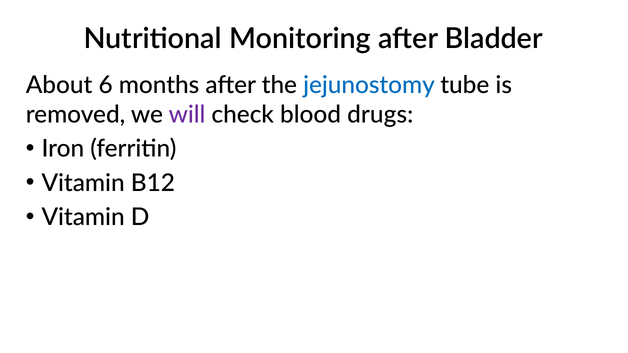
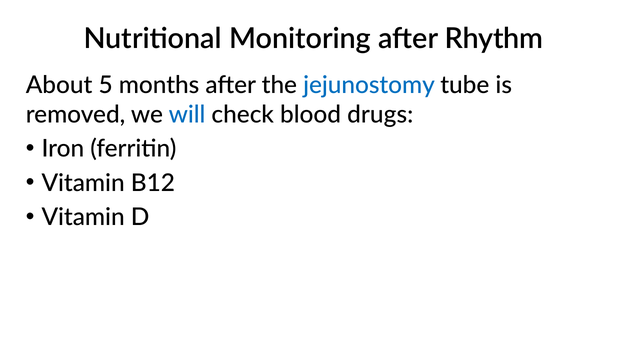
Bladder: Bladder -> Rhythm (494, 39)
6: 6 -> 5 (106, 85)
will colour: purple -> blue (187, 115)
